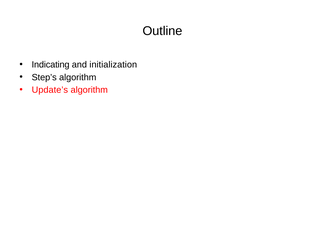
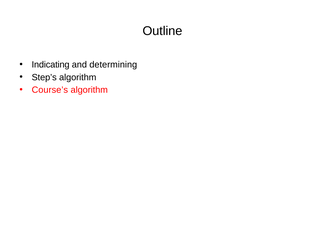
initialization: initialization -> determining (113, 65)
Update’s: Update’s -> Course’s (50, 90)
